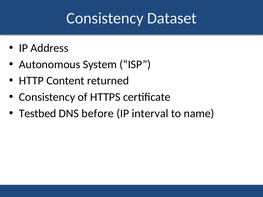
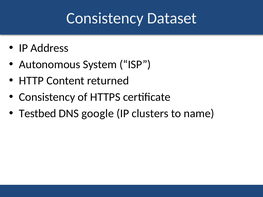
before: before -> google (98, 114)
interval: interval -> clusters (150, 114)
